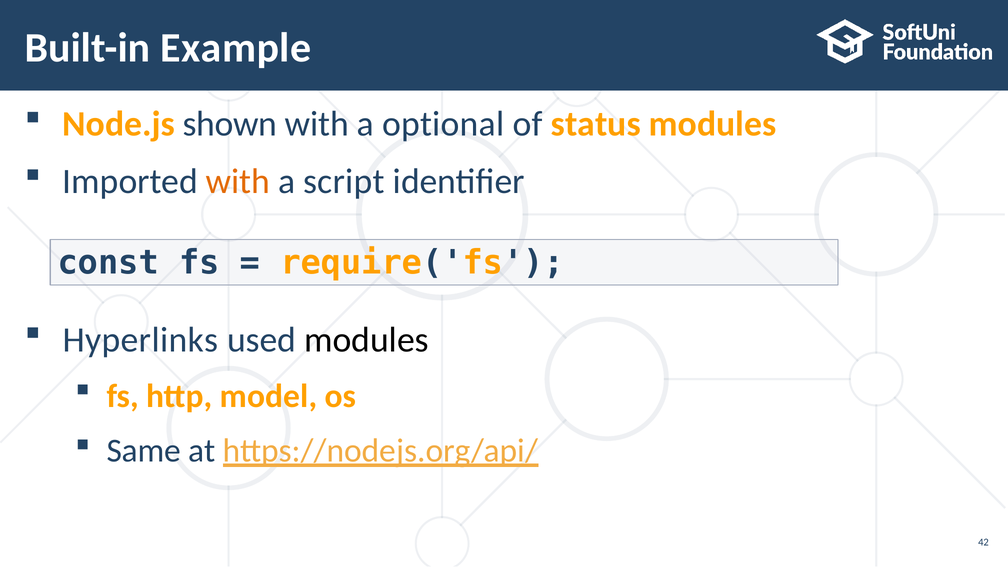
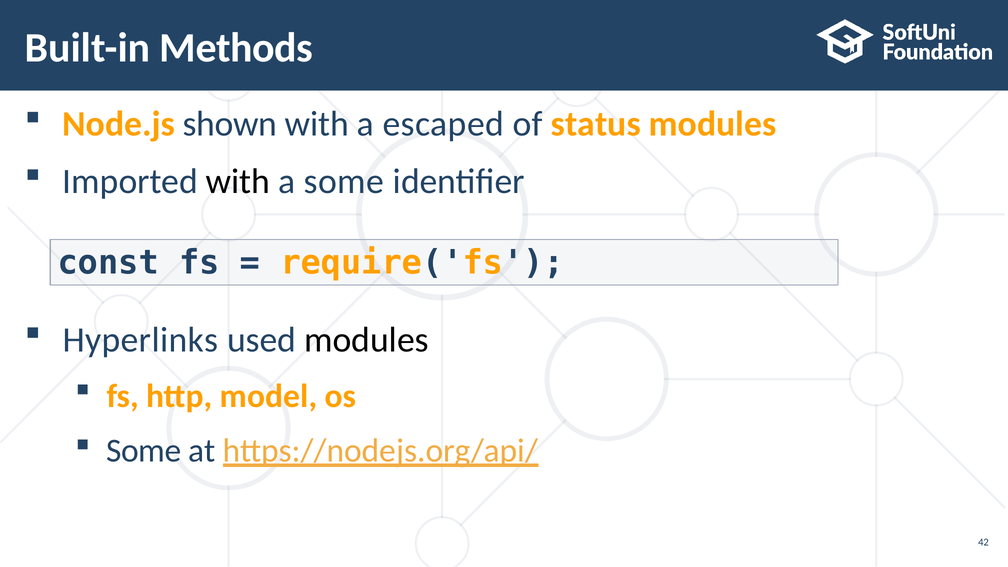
Example: Example -> Methods (236, 48)
optional: optional -> escaped (443, 124)
with colour: orange -> black (238, 182)
a script: script -> some (344, 182)
Same: Same -> Some (144, 451)
